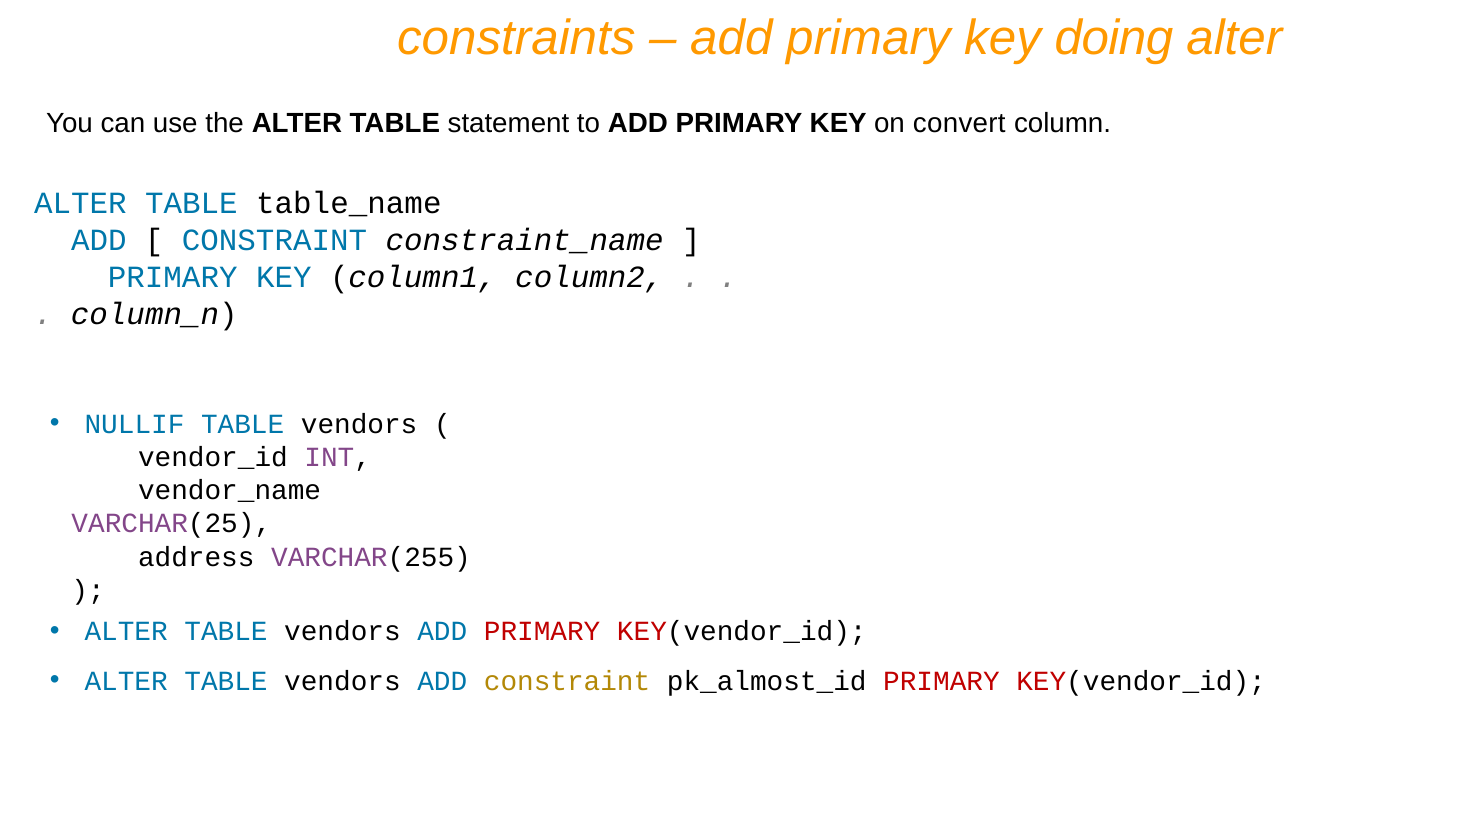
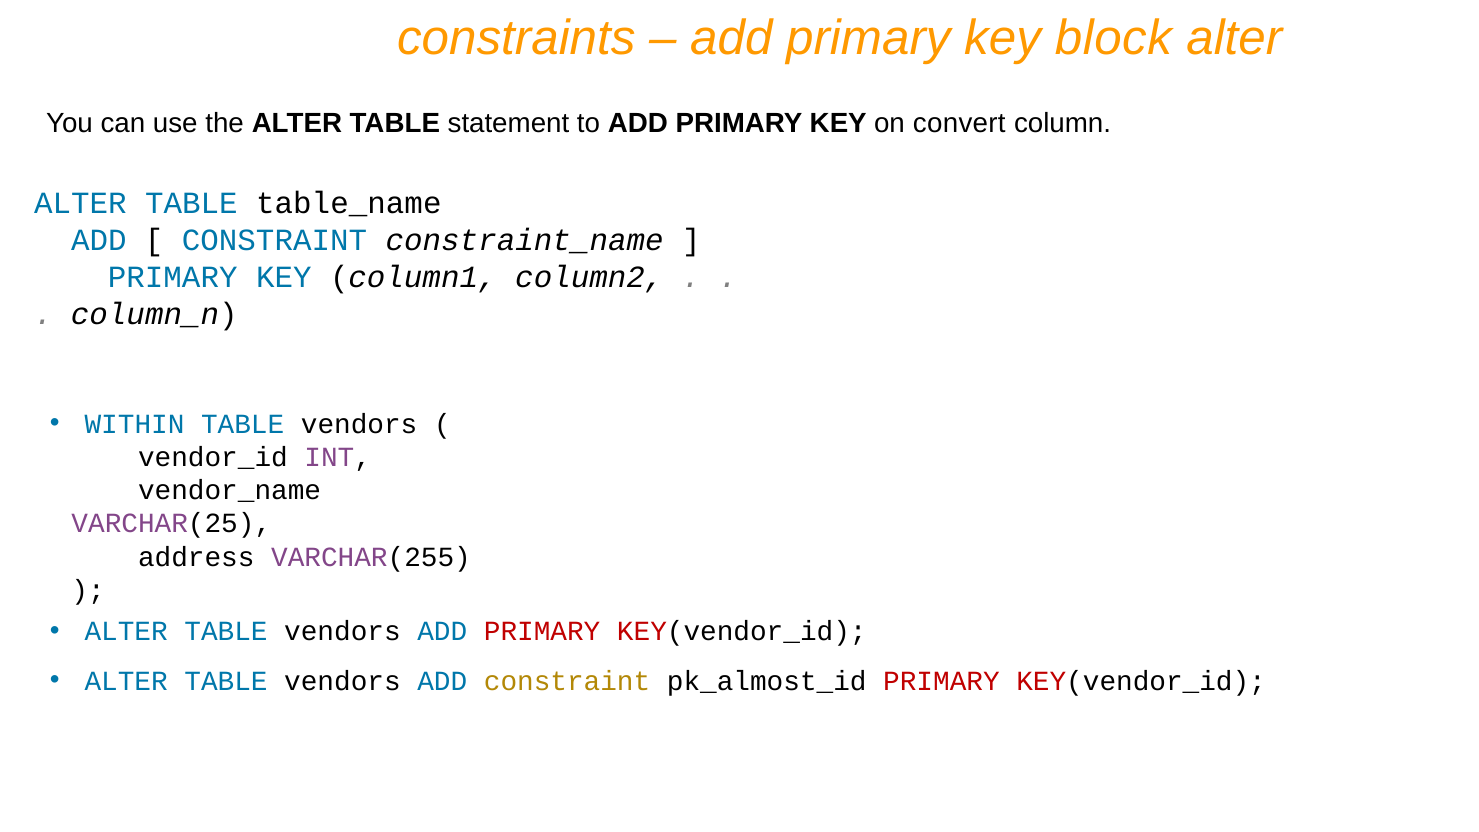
doing: doing -> block (1113, 38)
NULLIF: NULLIF -> WITHIN (135, 424)
